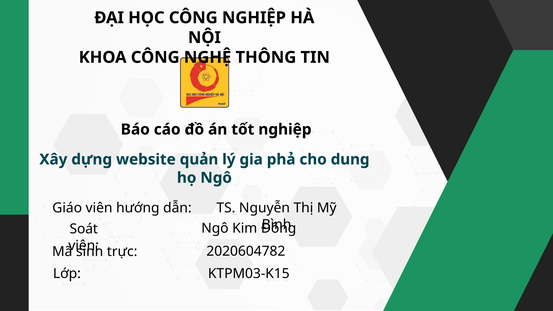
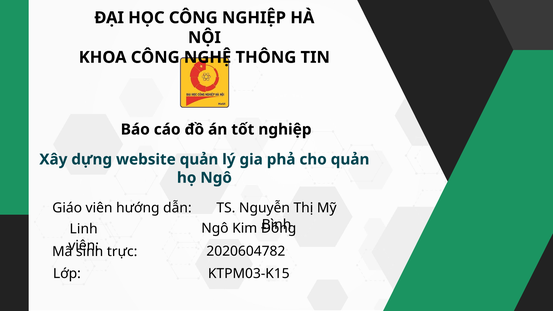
cho dung: dung -> quản (350, 159)
Soát: Soát -> Linh (84, 229)
